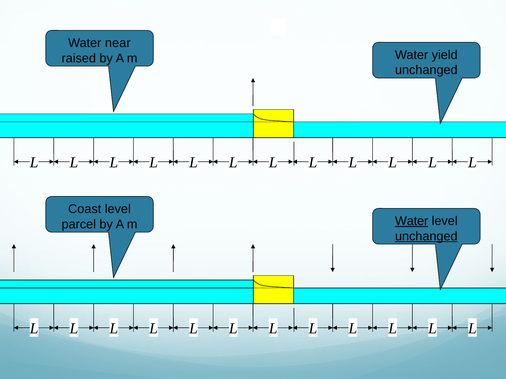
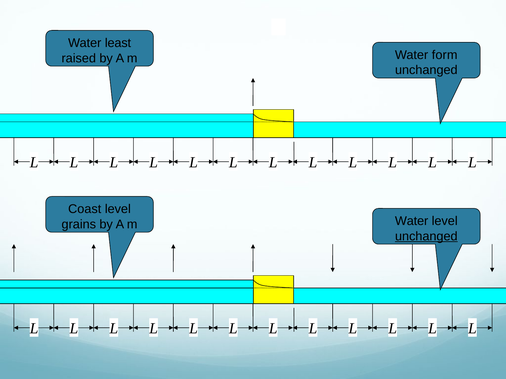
near: near -> least (118, 43)
yield: yield -> form (445, 55)
parcel: parcel -> grains (79, 225)
Water underline: present -> none (412, 221)
